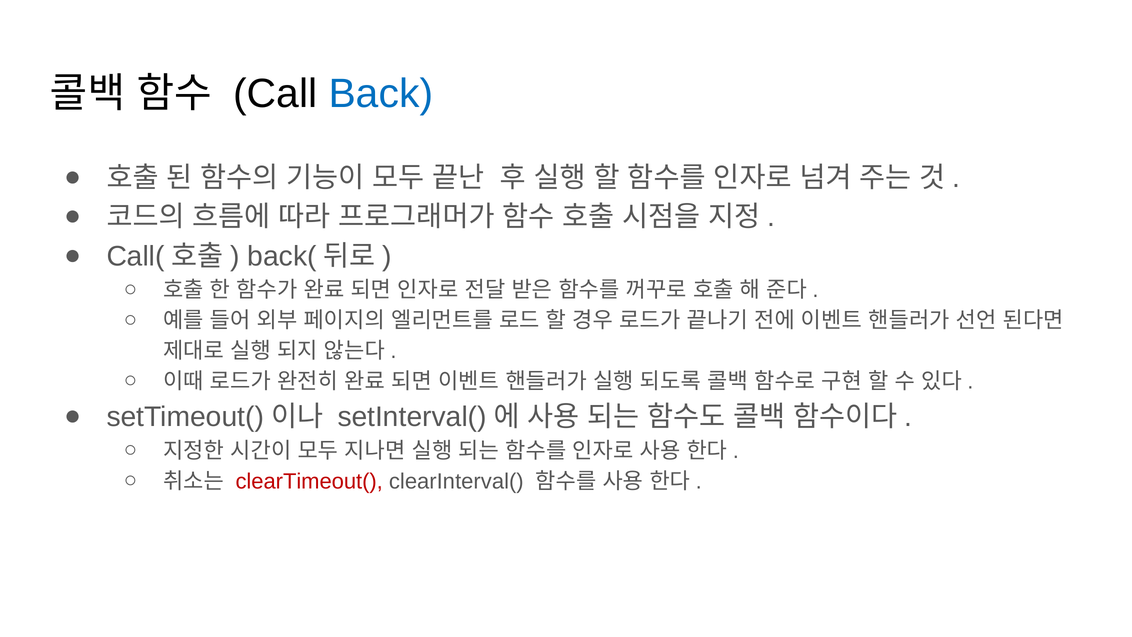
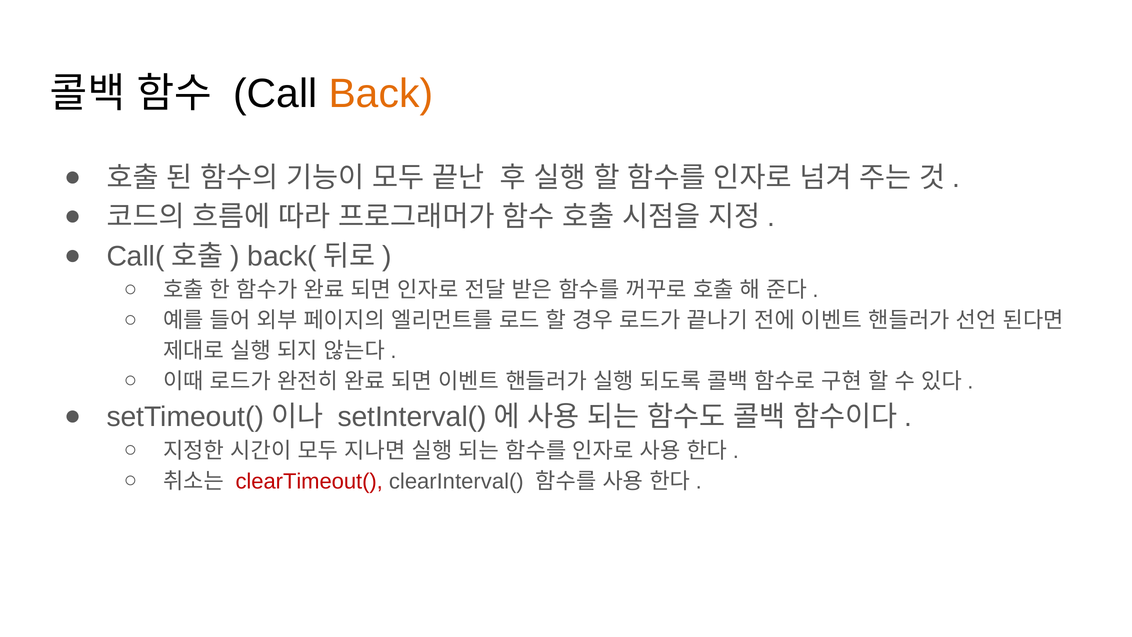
Back colour: blue -> orange (381, 94)
